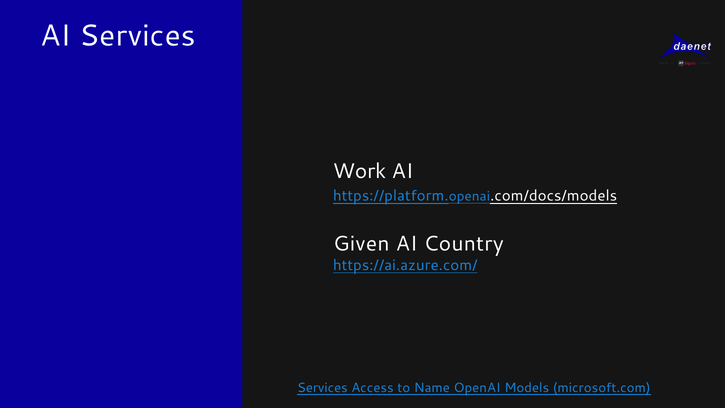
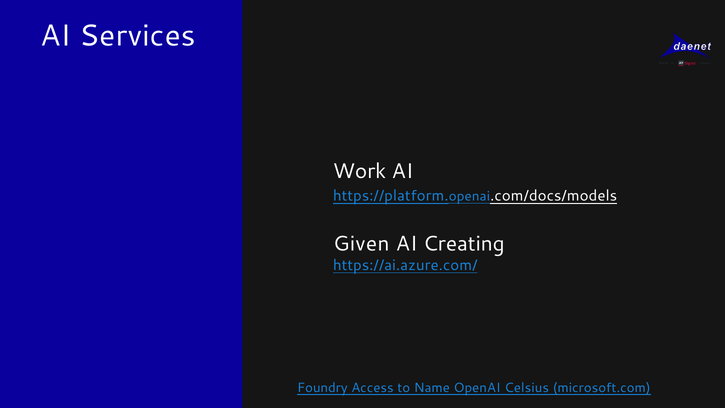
Country: Country -> Creating (464, 244)
Services: Services -> Foundry (322, 388)
Models: Models -> Celsius (527, 388)
